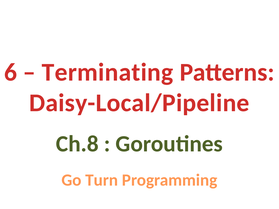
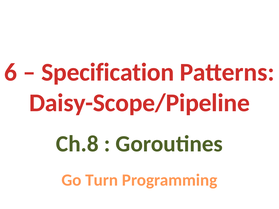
Terminating: Terminating -> Specification (108, 72)
Daisy-Local/Pipeline: Daisy-Local/Pipeline -> Daisy-Scope/Pipeline (139, 103)
